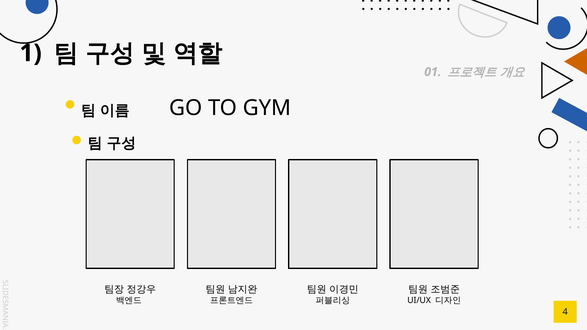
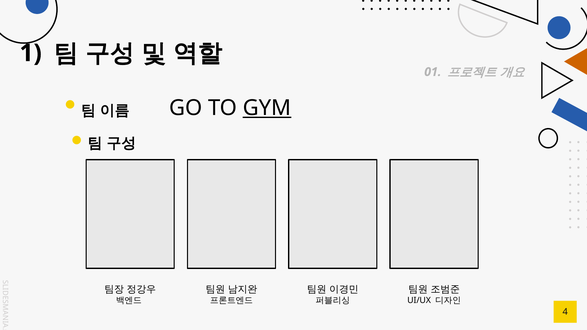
GYM underline: none -> present (267, 108)
